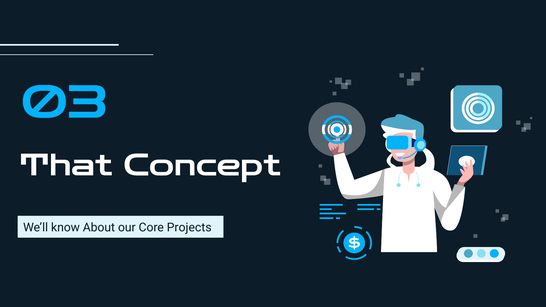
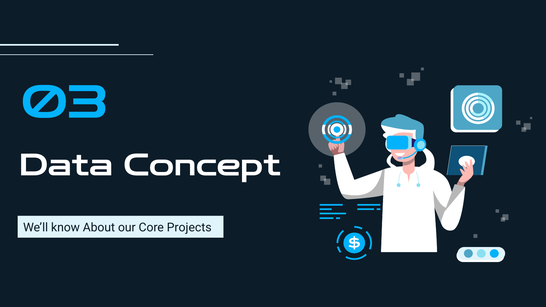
That: That -> Data (66, 166)
